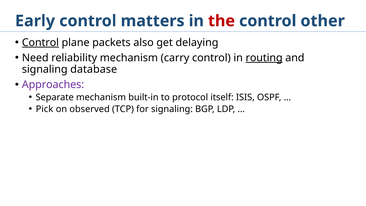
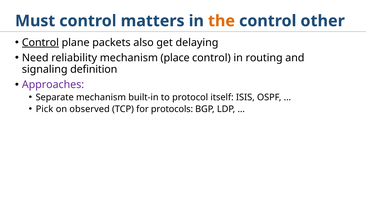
Early: Early -> Must (35, 21)
the colour: red -> orange (221, 21)
carry: carry -> place (175, 58)
routing underline: present -> none (264, 58)
database: database -> definition (94, 69)
for signaling: signaling -> protocols (172, 109)
